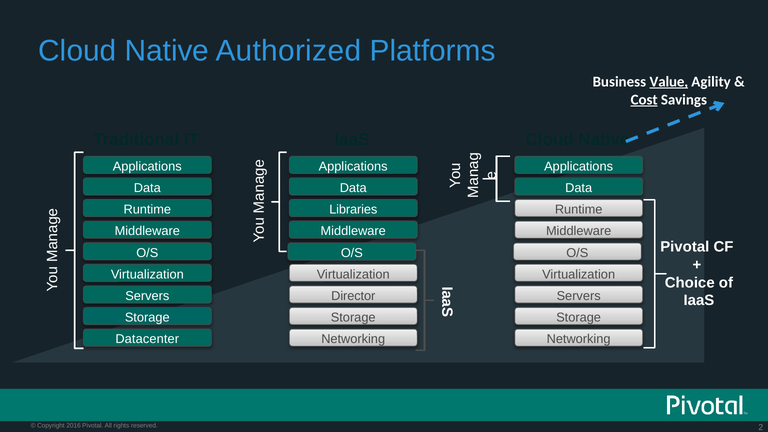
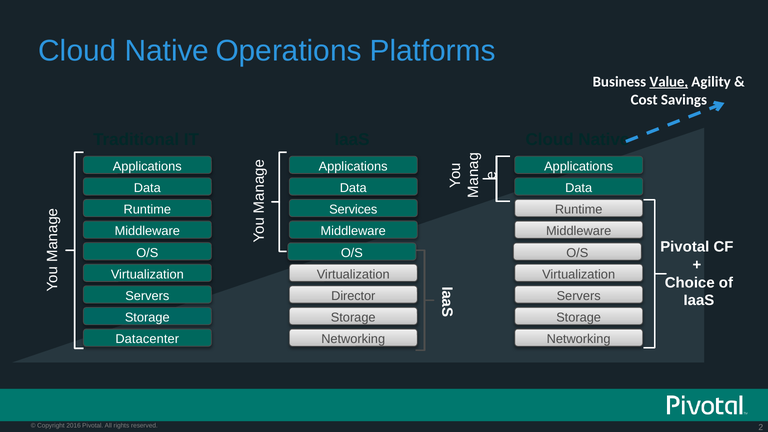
Authorized: Authorized -> Operations (289, 51)
Cost underline: present -> none (644, 100)
Libraries: Libraries -> Services (353, 210)
